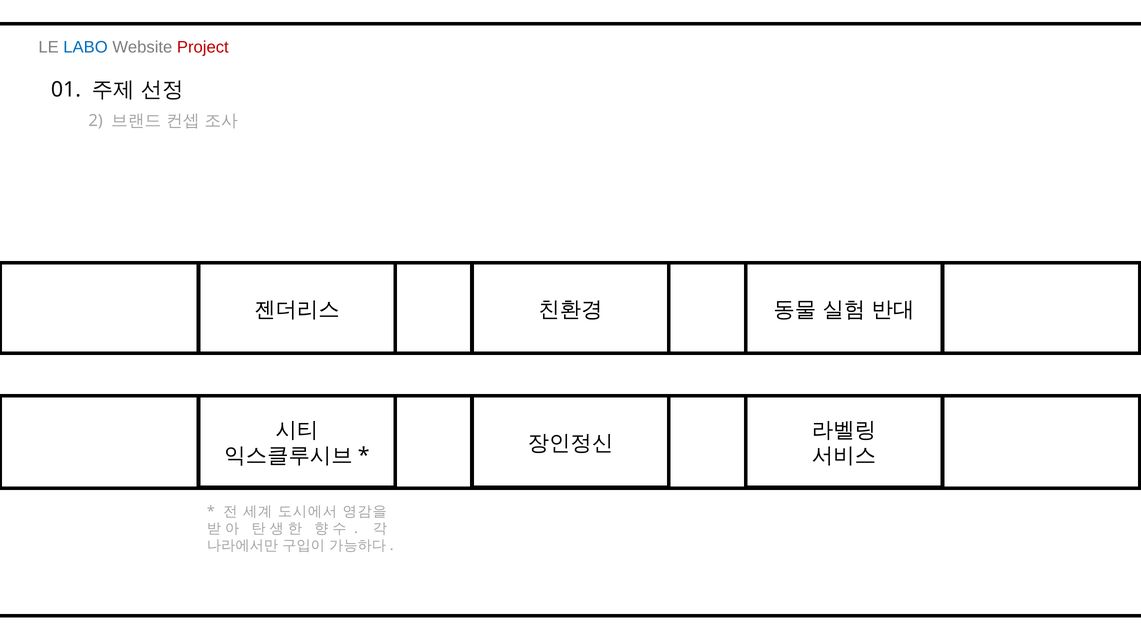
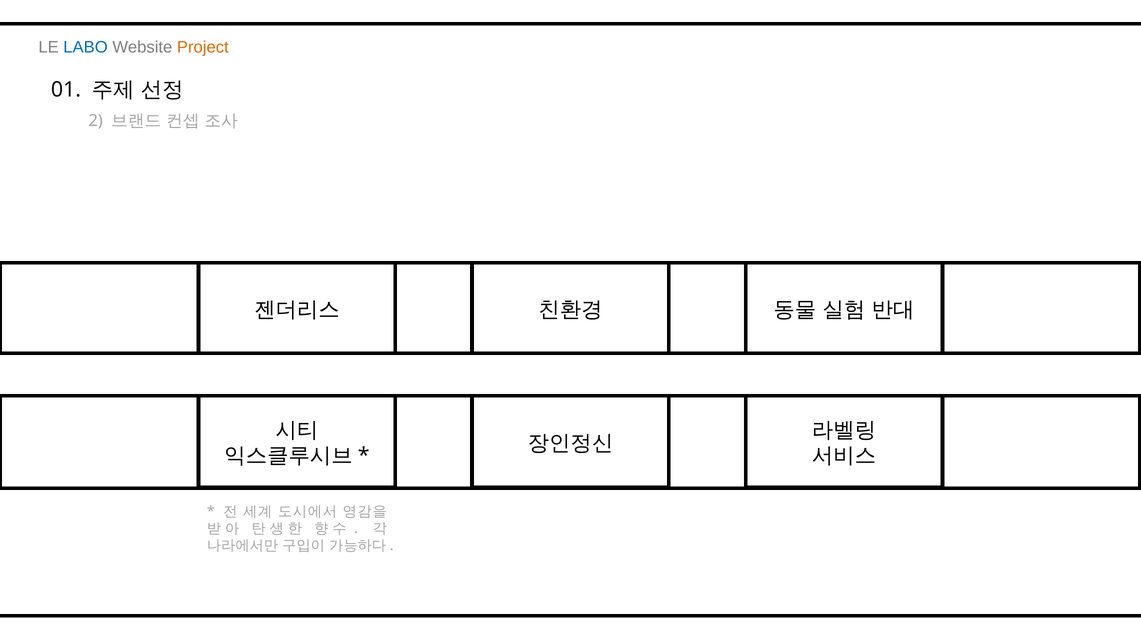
Project colour: red -> orange (203, 47)
